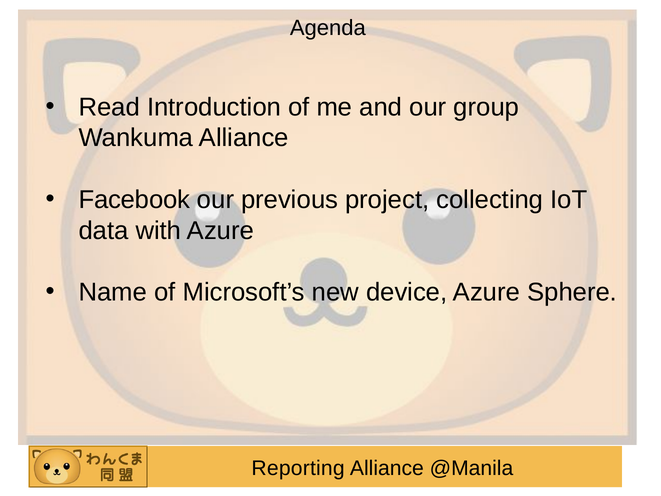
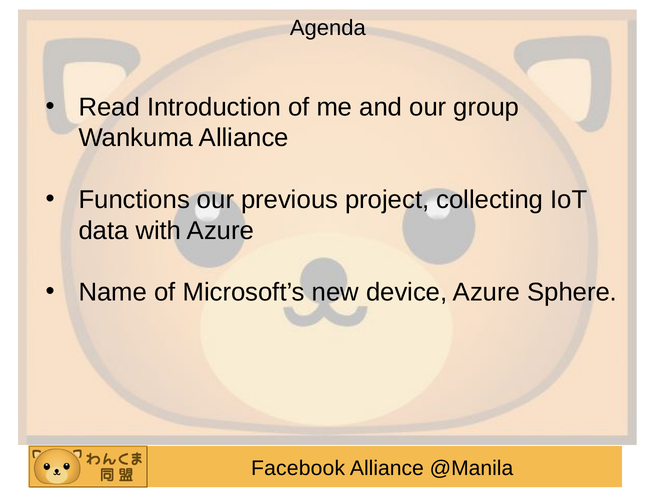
Facebook: Facebook -> Functions (134, 200)
Reporting: Reporting -> Facebook (298, 468)
